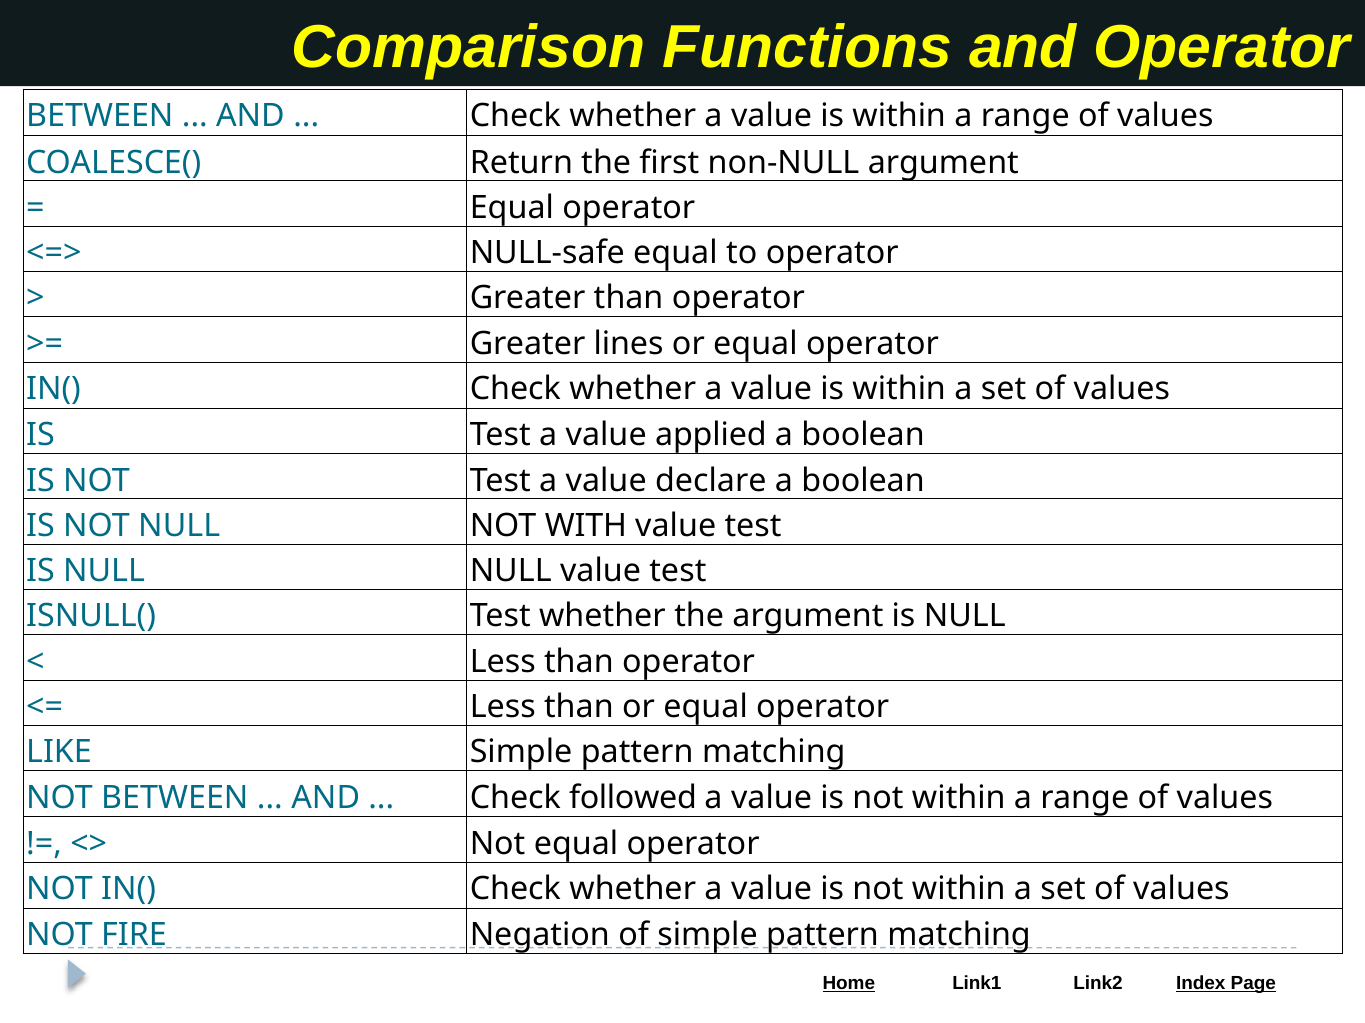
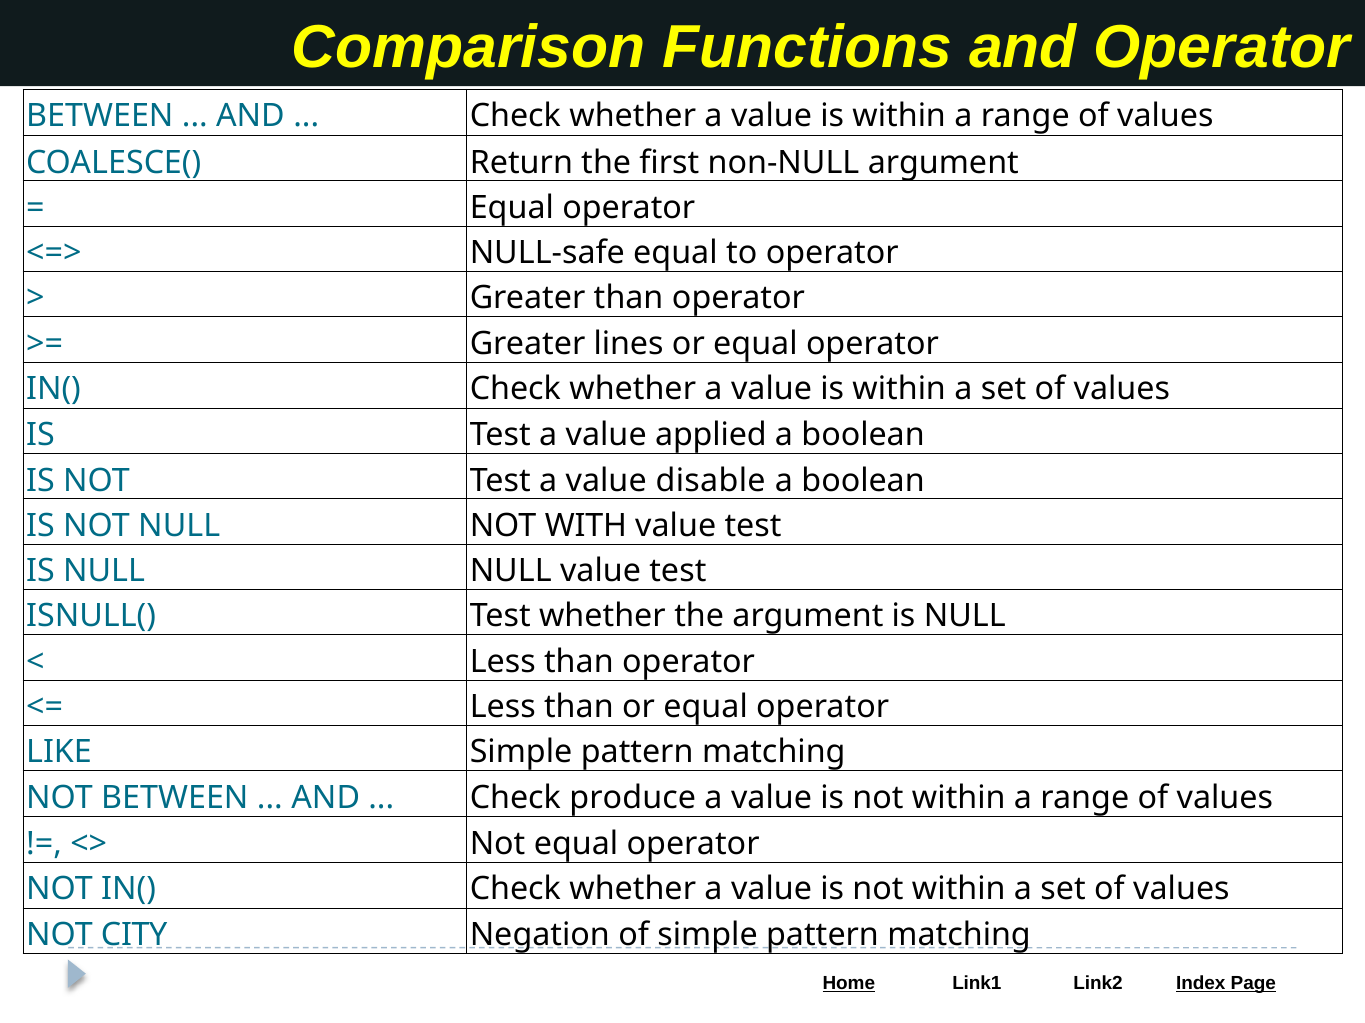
declare: declare -> disable (711, 481)
followed: followed -> produce (633, 798)
FIRE: FIRE -> CITY (134, 936)
